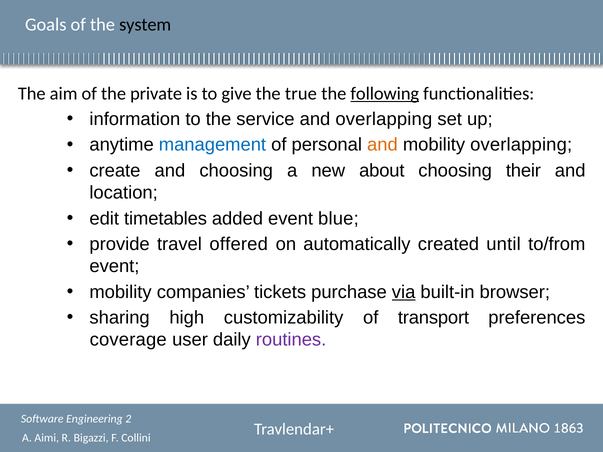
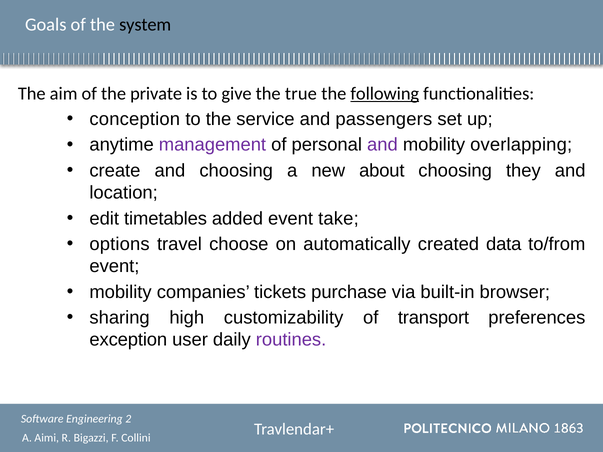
information: information -> conception (135, 119)
and overlapping: overlapping -> passengers (384, 119)
management colour: blue -> purple (212, 145)
and colour: orange -> purple (382, 145)
their: their -> they (523, 171)
blue: blue -> take (338, 219)
provide: provide -> options (120, 244)
offered: offered -> choose (239, 244)
until: until -> data (504, 244)
via underline: present -> none (404, 292)
coverage: coverage -> exception (128, 340)
